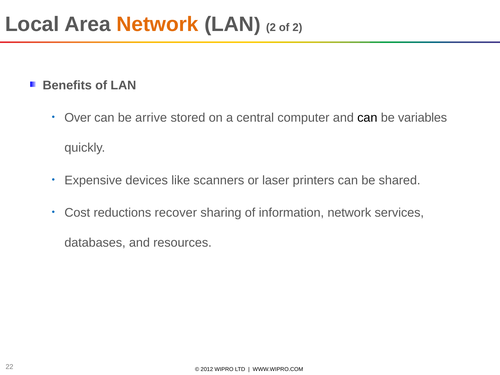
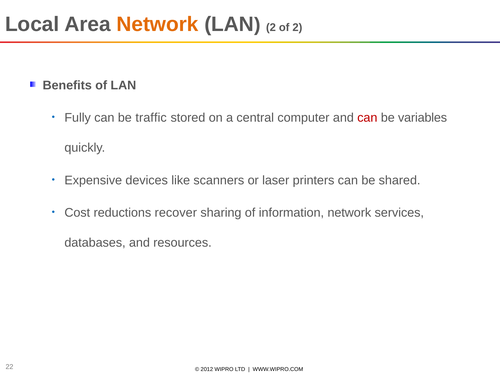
Over: Over -> Fully (78, 118)
arrive: arrive -> traffic (151, 118)
can colour: black -> red (367, 118)
